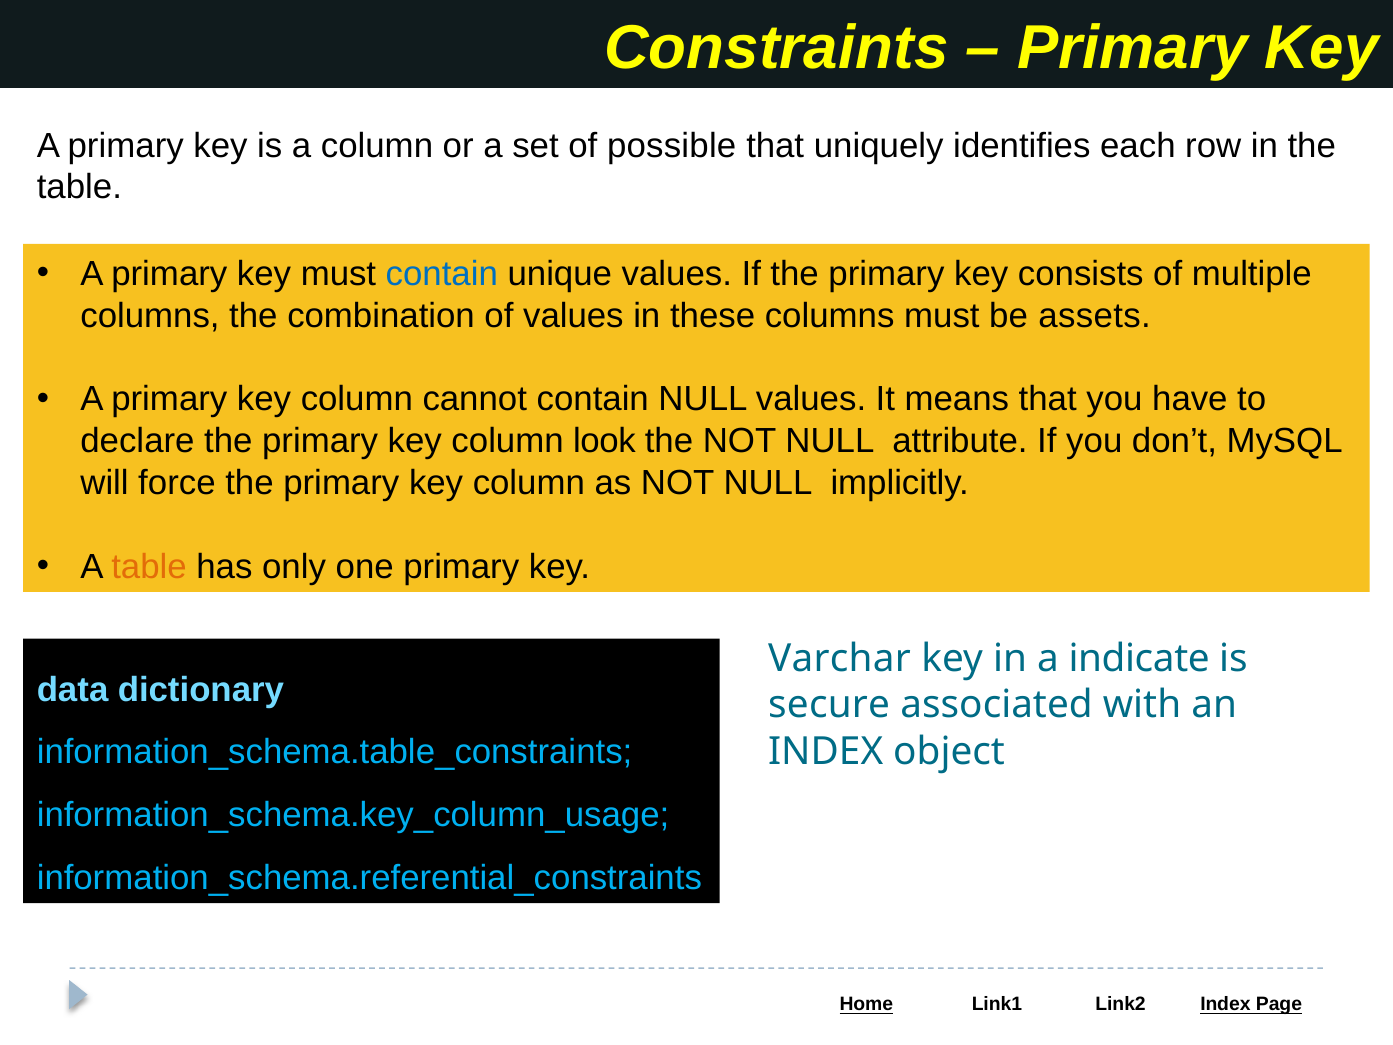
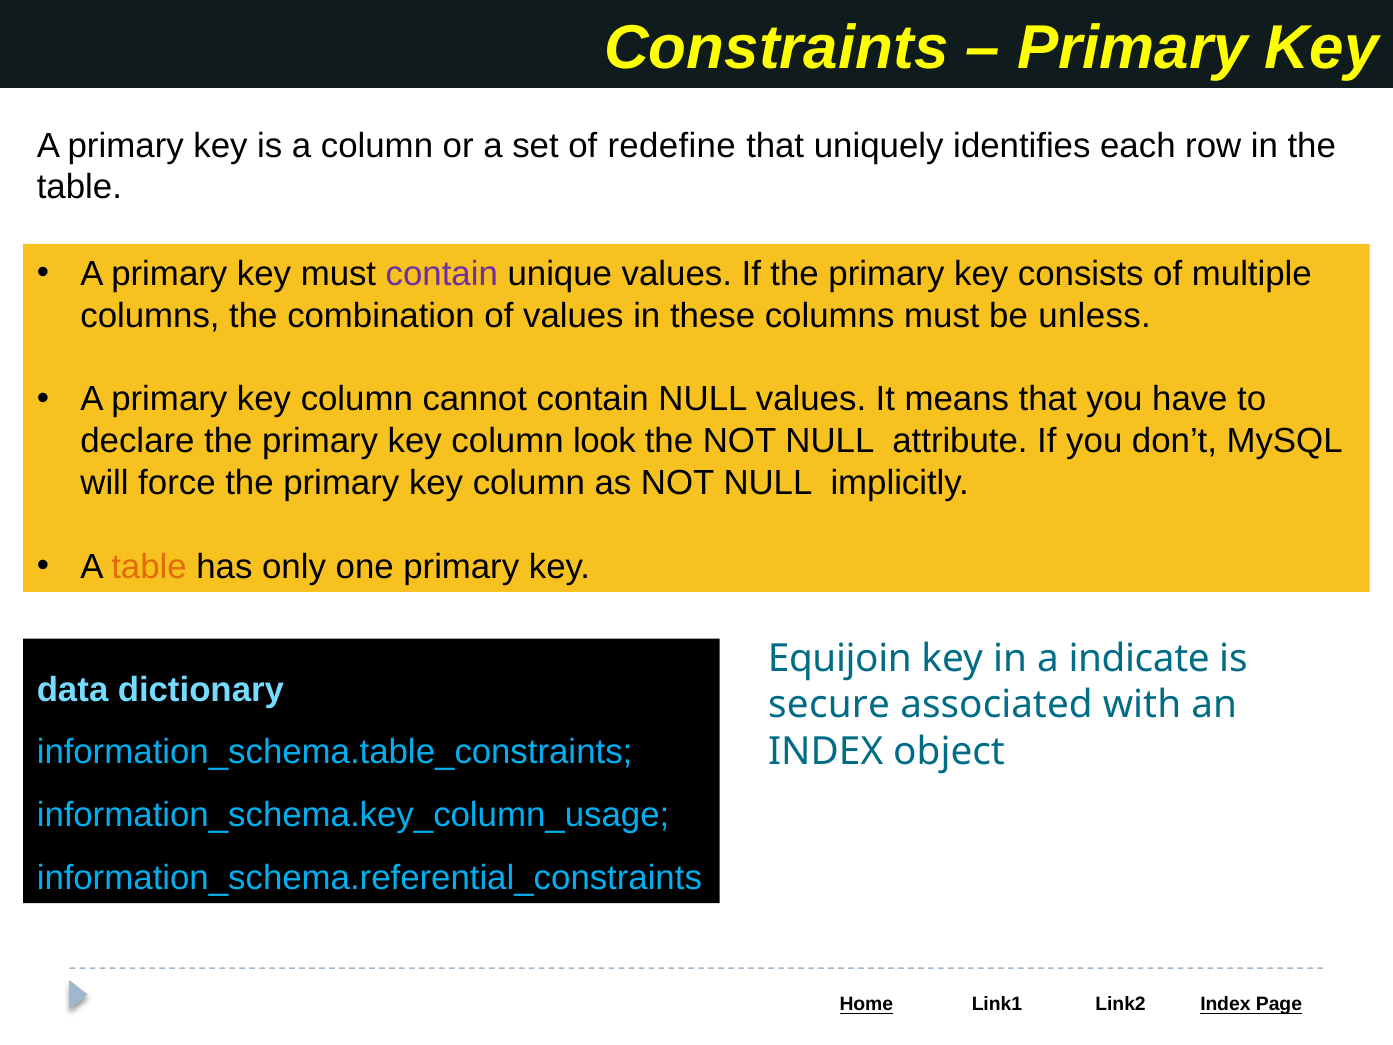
possible: possible -> redefine (672, 146)
contain colour: blue -> purple (442, 274)
assets: assets -> unless (1094, 316)
Varchar: Varchar -> Equijoin (840, 658)
